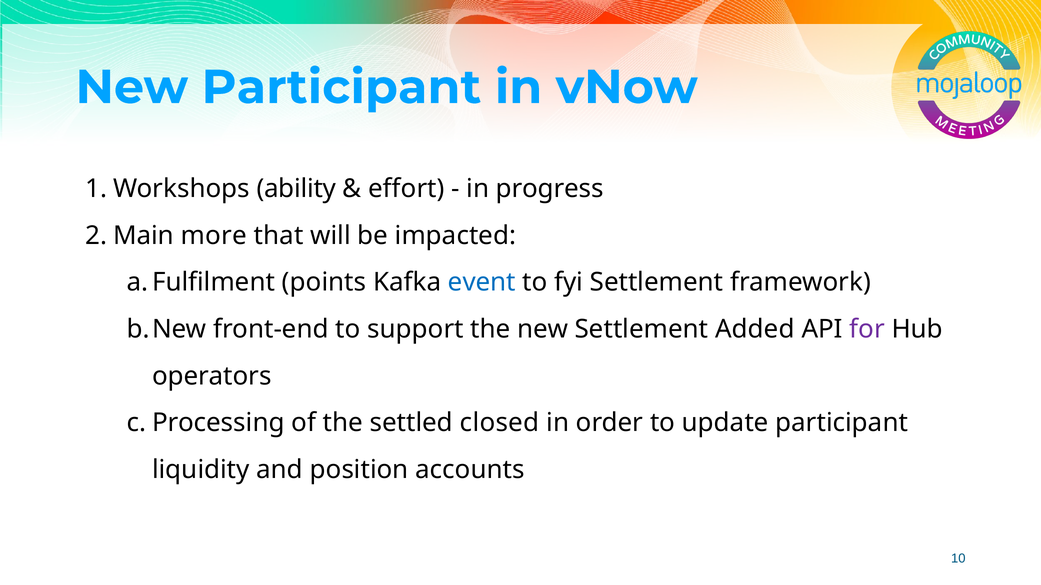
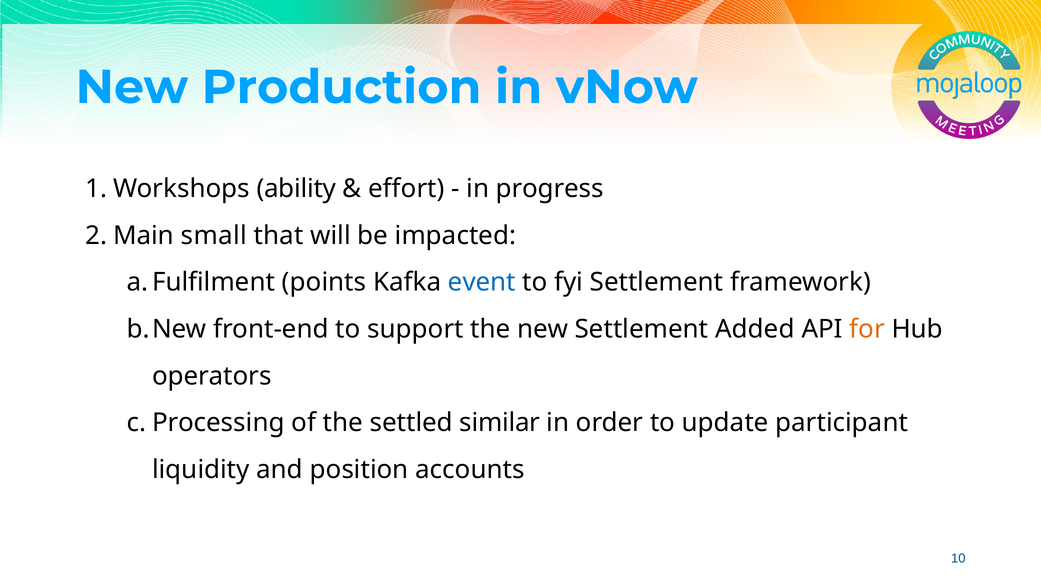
New Participant: Participant -> Production (342, 87)
more: more -> small (214, 236)
for colour: purple -> orange (867, 329)
closed: closed -> similar (500, 423)
